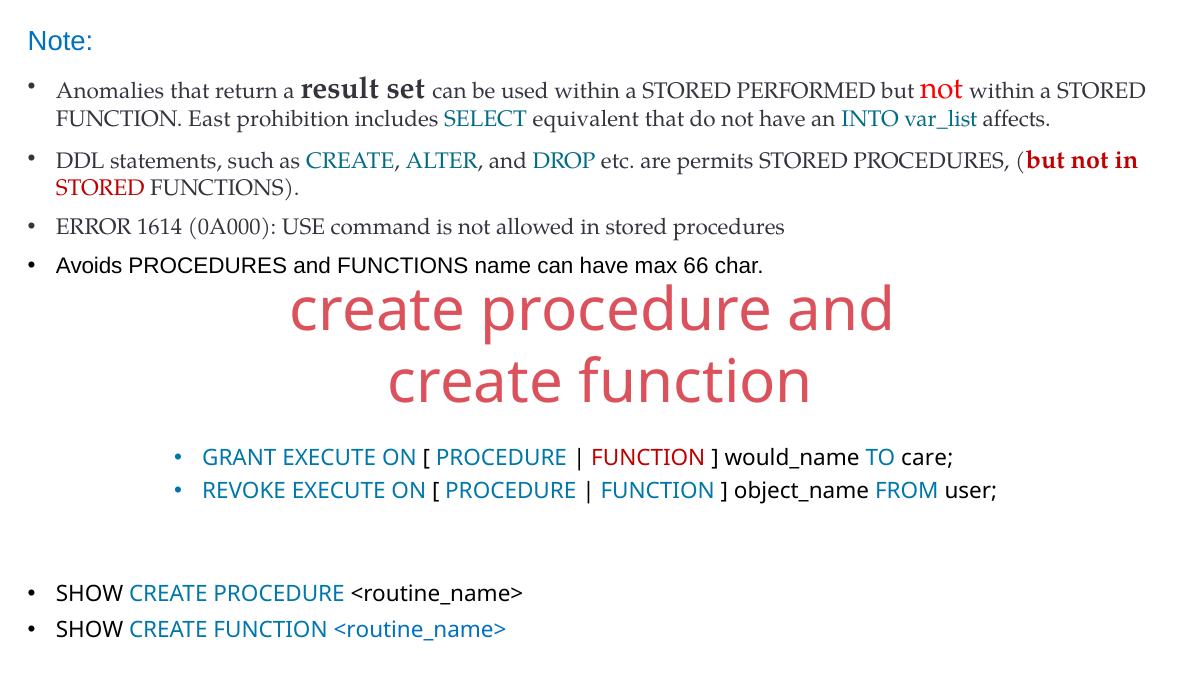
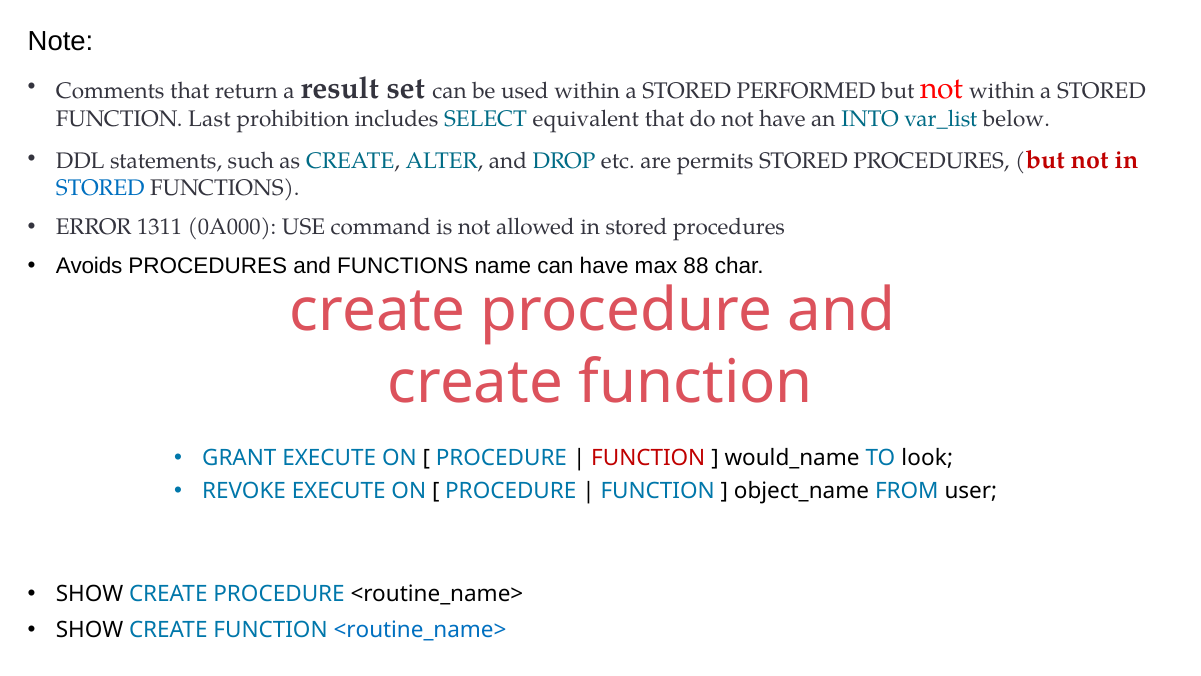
Note colour: blue -> black (60, 41)
Anomalies: Anomalies -> Comments (110, 91)
East: East -> Last (210, 119)
affects: affects -> below (1016, 119)
STORED colour: red -> blue (100, 188)
1614: 1614 -> 1311 (160, 227)
66: 66 -> 88 (696, 266)
care: care -> look (927, 458)
